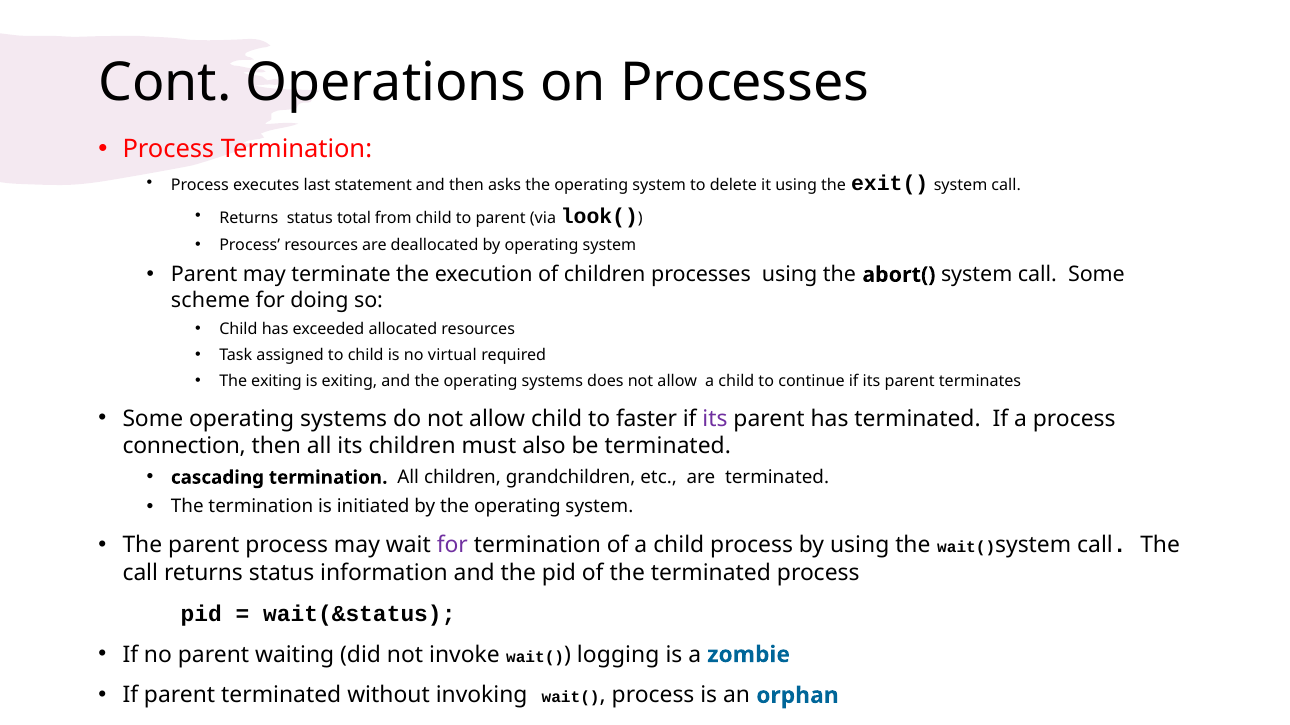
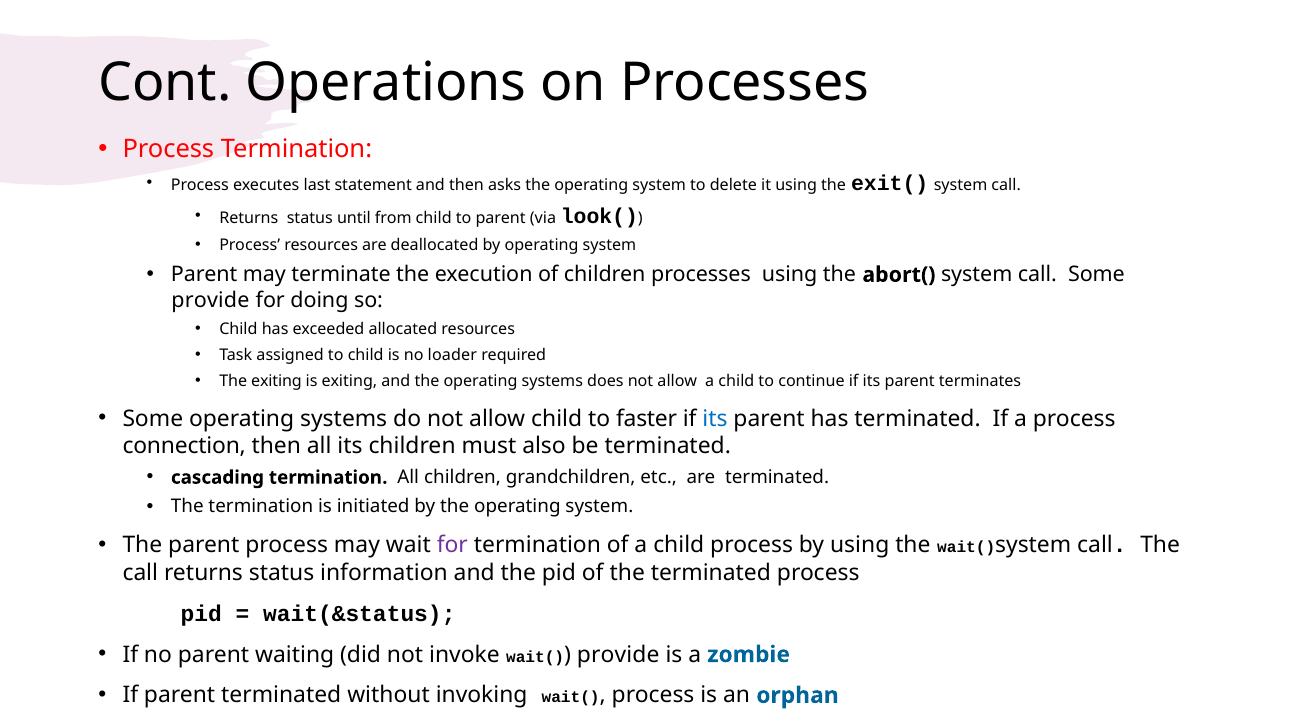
total: total -> until (354, 218)
scheme: scheme -> provide (210, 301)
virtual: virtual -> loader (452, 356)
its colour: purple -> blue (715, 419)
wait( logging: logging -> provide (618, 655)
